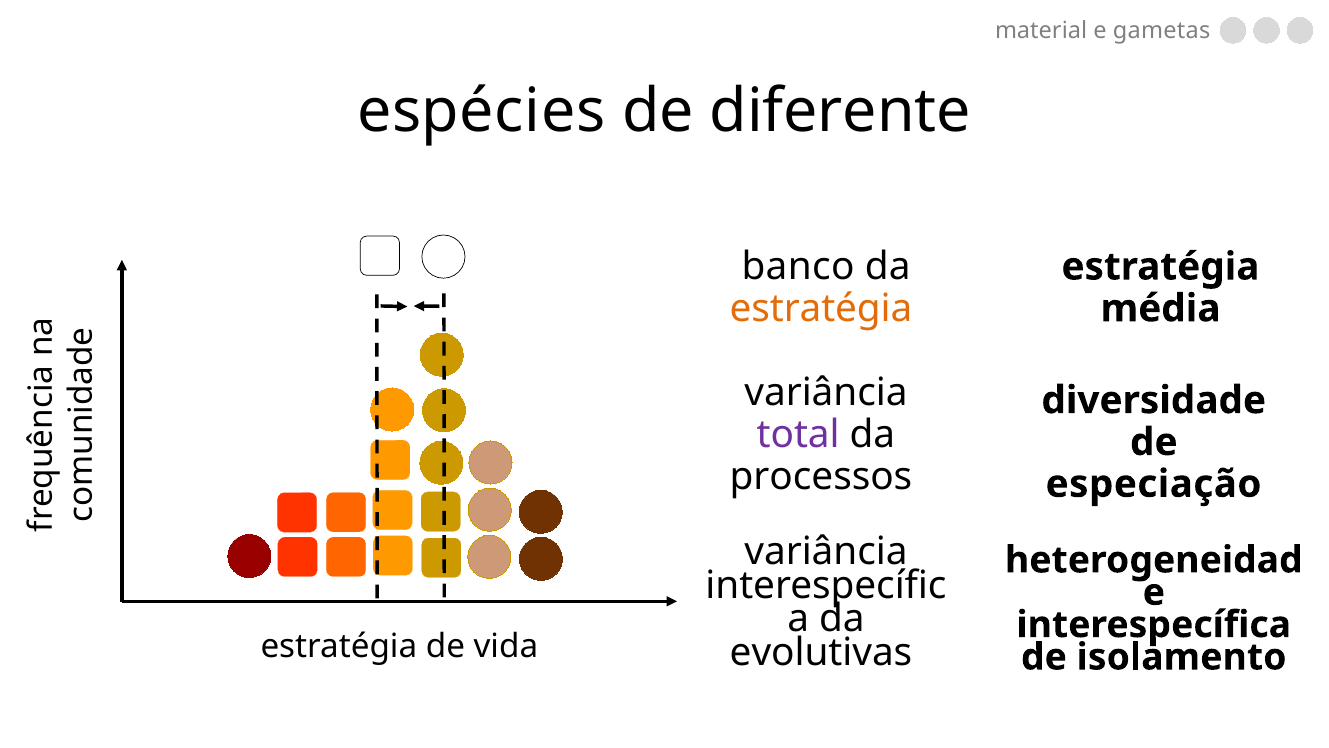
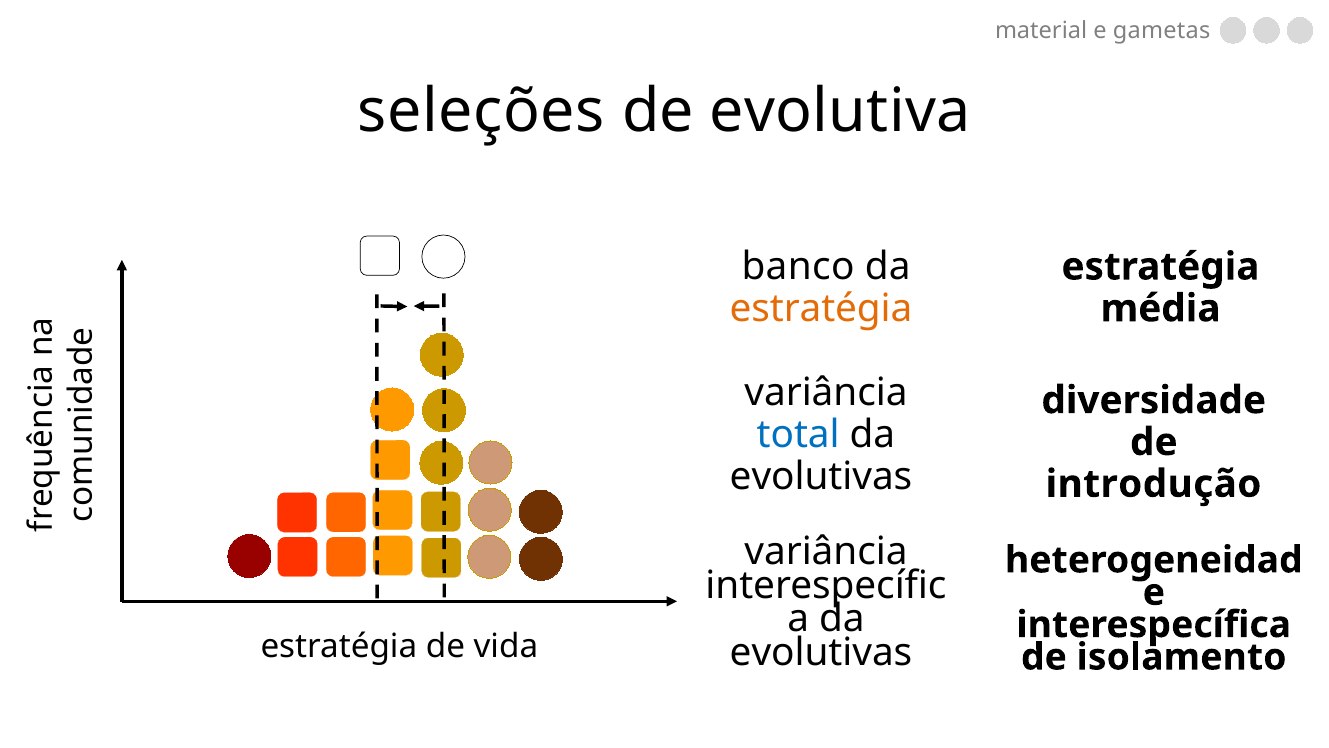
espécies: espécies -> seleções (481, 112)
diferente: diferente -> evolutiva (840, 112)
total colour: purple -> blue (798, 434)
processos: processos -> evolutivas (821, 476)
especiação: especiação -> introdução (1154, 484)
